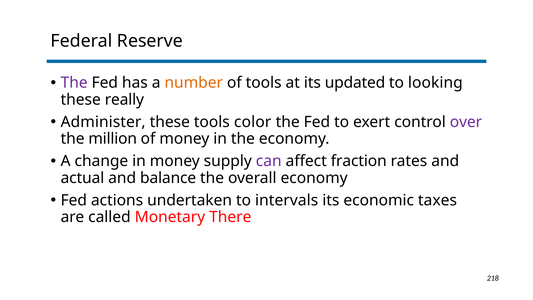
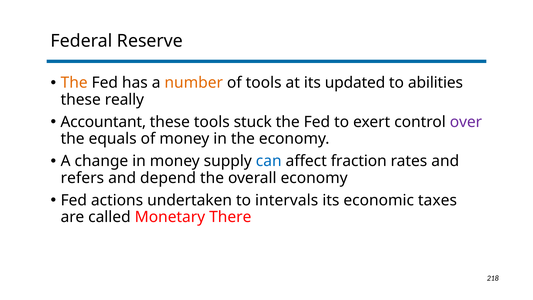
The colour: purple -> orange (74, 83)
looking: looking -> abilities (435, 83)
Administer: Administer -> Accountant (103, 122)
color: color -> stuck (253, 122)
million: million -> equals (113, 139)
can colour: purple -> blue (269, 161)
actual: actual -> refers (82, 178)
balance: balance -> depend (168, 178)
